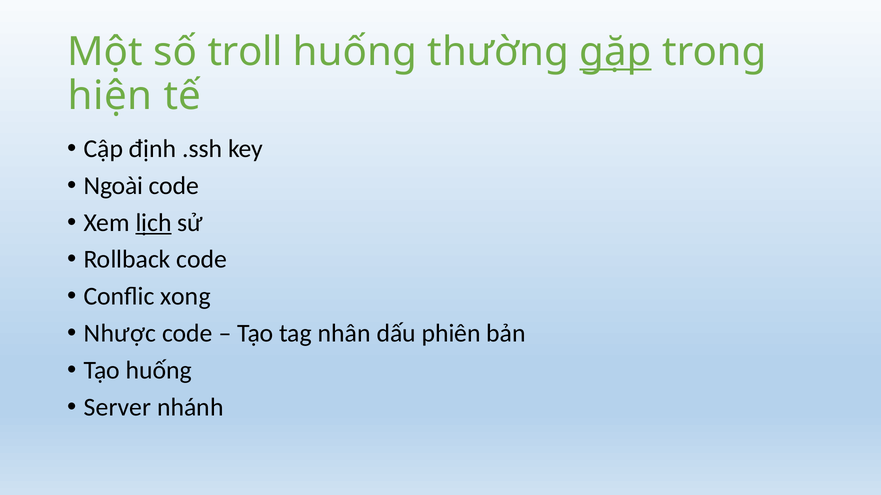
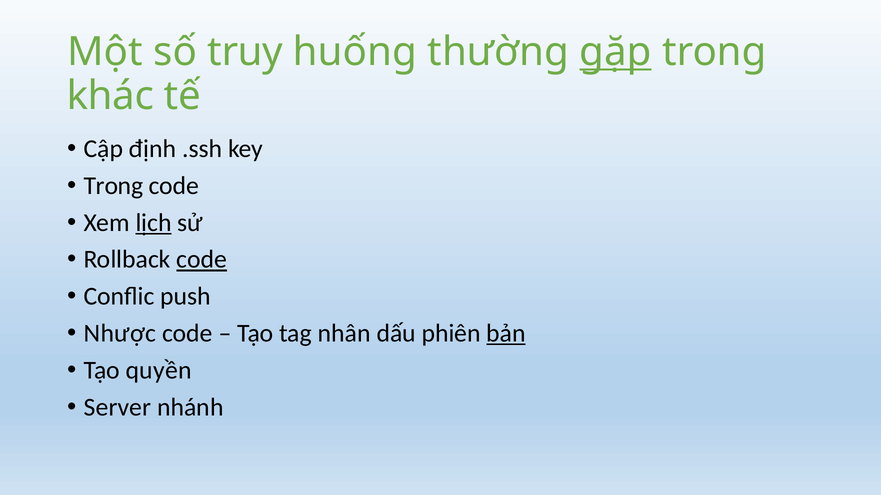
troll: troll -> truy (245, 52)
hiện: hiện -> khác (110, 96)
Ngoài: Ngoài -> Trong (113, 186)
code underline: none -> present (202, 260)
xong: xong -> push (185, 297)
bản underline: none -> present (506, 334)
Tạo huống: huống -> quyền (159, 371)
